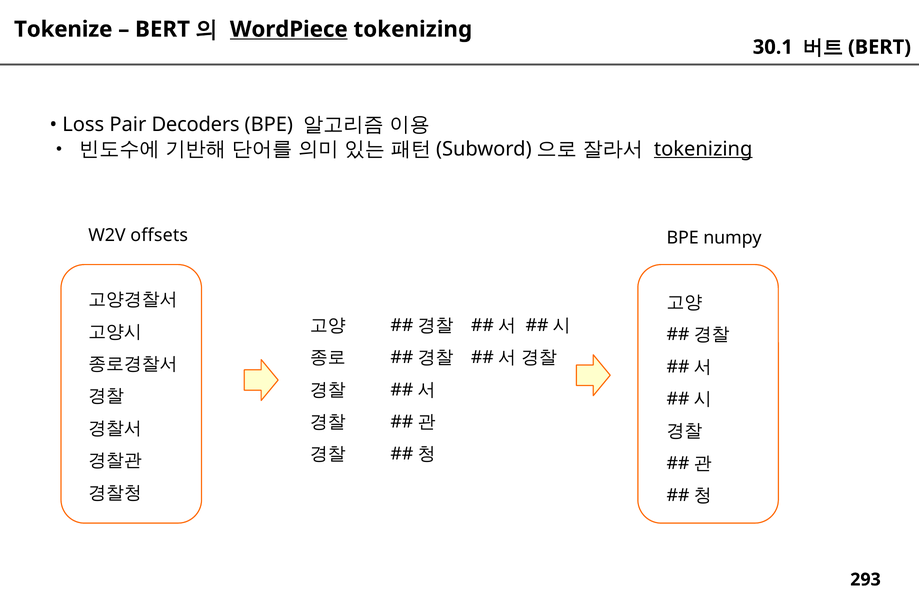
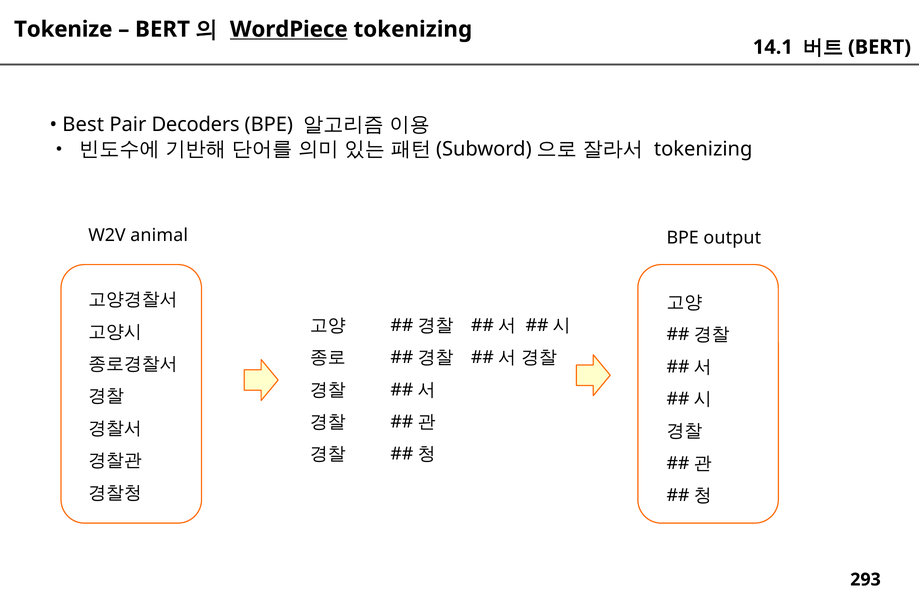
30.1: 30.1 -> 14.1 (773, 47)
Loss: Loss -> Best (83, 125)
tokenizing underline: present -> none (703, 149)
offsets: offsets -> animal (159, 235)
numpy: numpy -> output (732, 238)
